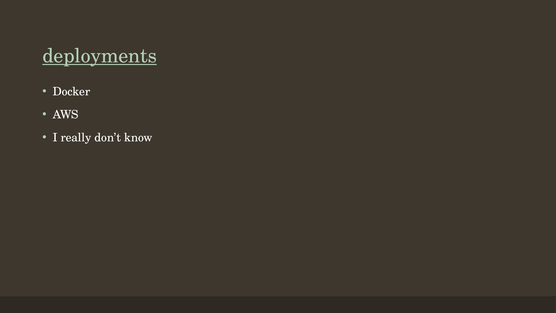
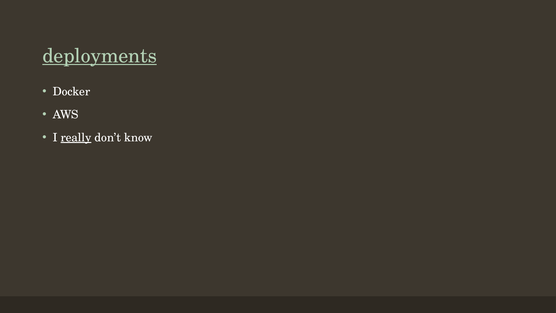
really underline: none -> present (76, 137)
